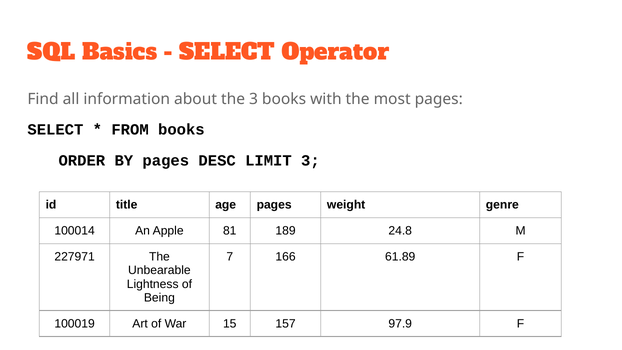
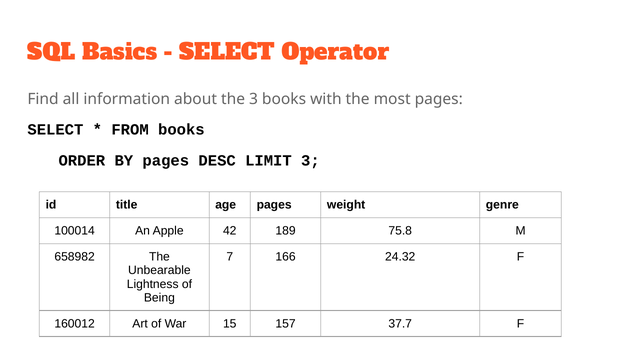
81: 81 -> 42 (230, 231)
24.8: 24.8 -> 75.8 (400, 231)
227971: 227971 -> 658982 (75, 257)
61.89: 61.89 -> 24.32 (400, 257)
100019: 100019 -> 160012 (75, 324)
97.9: 97.9 -> 37.7 (400, 324)
